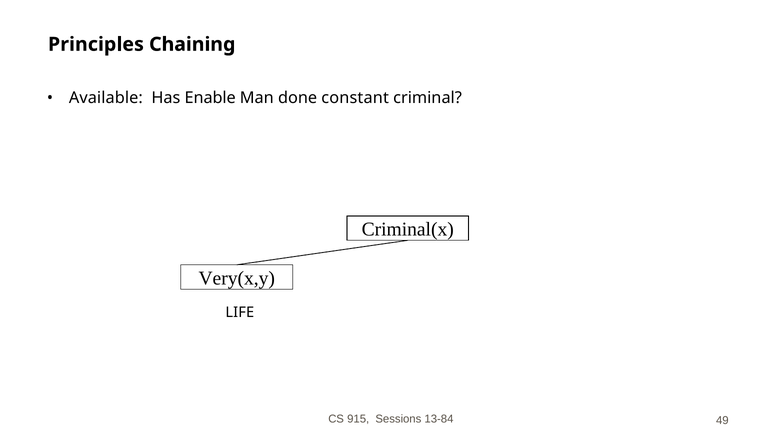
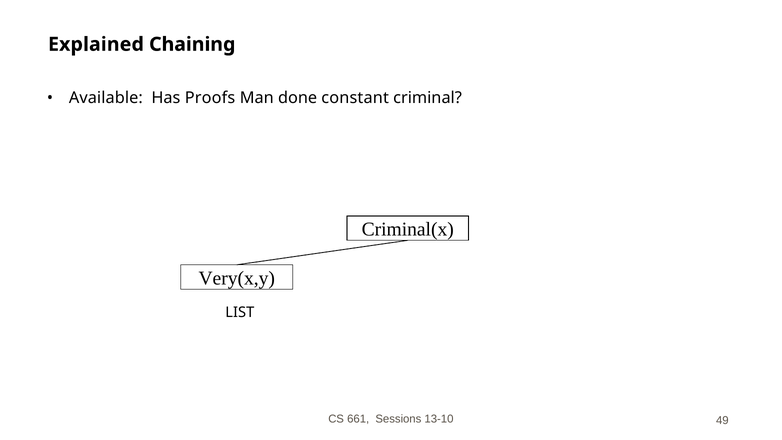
Principles: Principles -> Explained (96, 44)
Enable: Enable -> Proofs (210, 98)
LIFE: LIFE -> LIST (240, 313)
915: 915 -> 661 (358, 419)
13-84: 13-84 -> 13-10 (439, 419)
